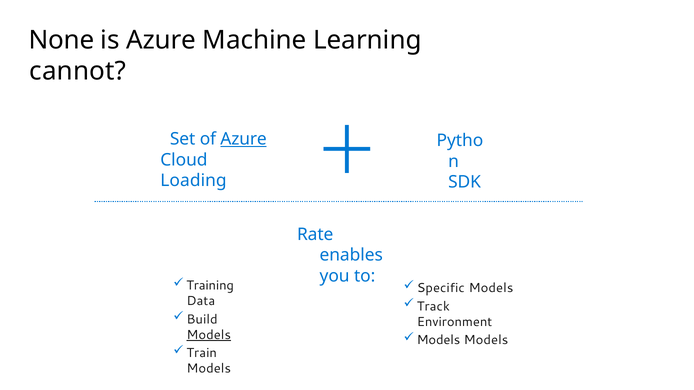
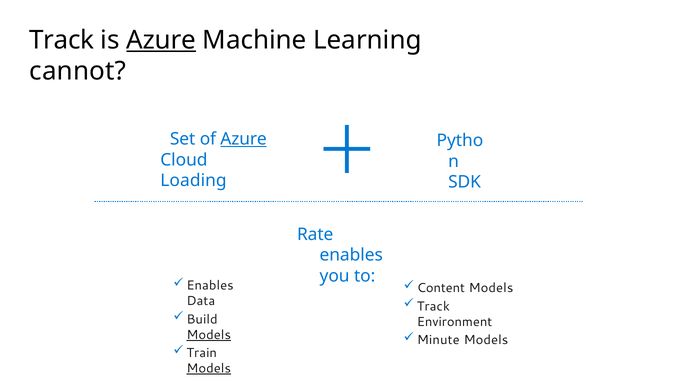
None: None -> Track (62, 40)
Azure underline: none -> present (161, 40)
Training: Training -> Enables (210, 286)
Specific: Specific -> Content (441, 288)
Models: Models -> Minute (438, 340)
Models underline: none -> present (209, 369)
